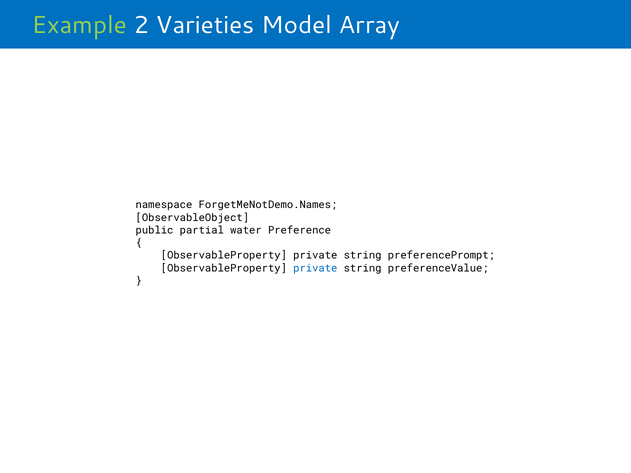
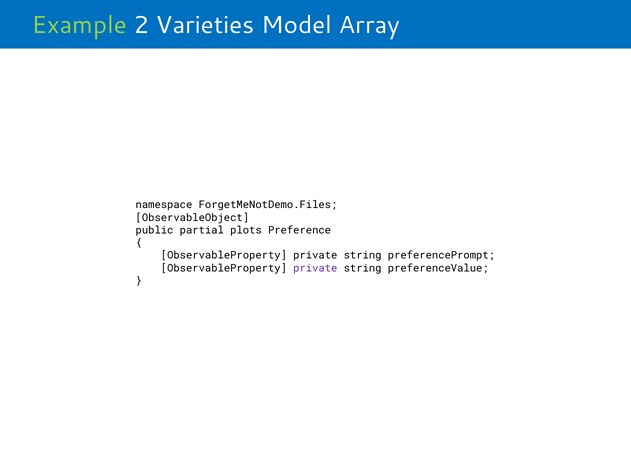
ForgetMeNotDemo.Names: ForgetMeNotDemo.Names -> ForgetMeNotDemo.Files (268, 205)
water: water -> plots (246, 230)
private colour: blue -> purple (315, 268)
